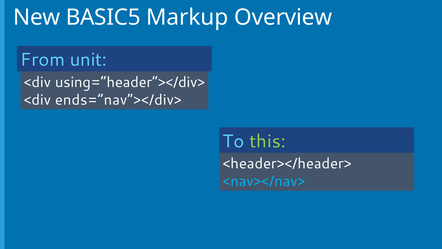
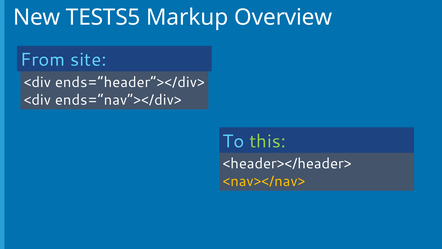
BASIC5: BASIC5 -> TESTS5 (103, 17)
unit: unit -> site (88, 60)
using=“header”></div>: using=“header”></div> -> ends=“header”></div> (130, 82)
<nav></nav> colour: light blue -> yellow (264, 181)
